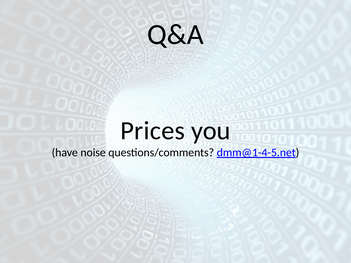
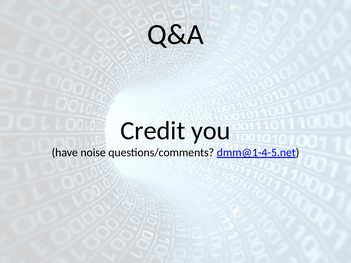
Prices: Prices -> Credit (153, 131)
